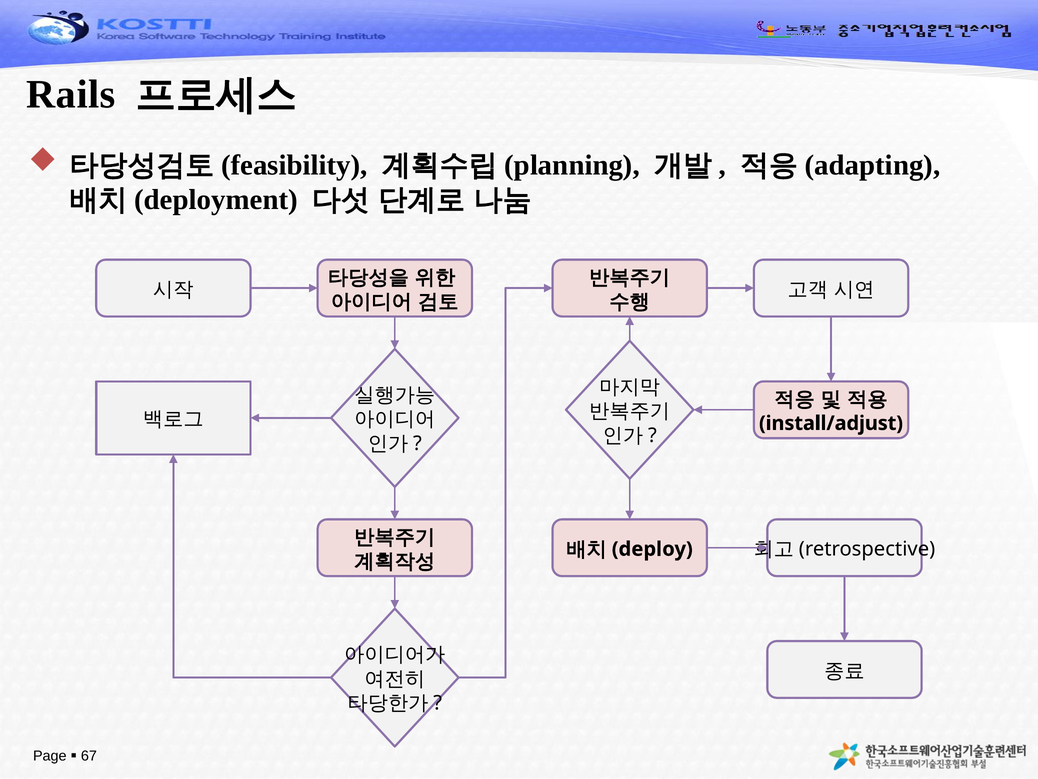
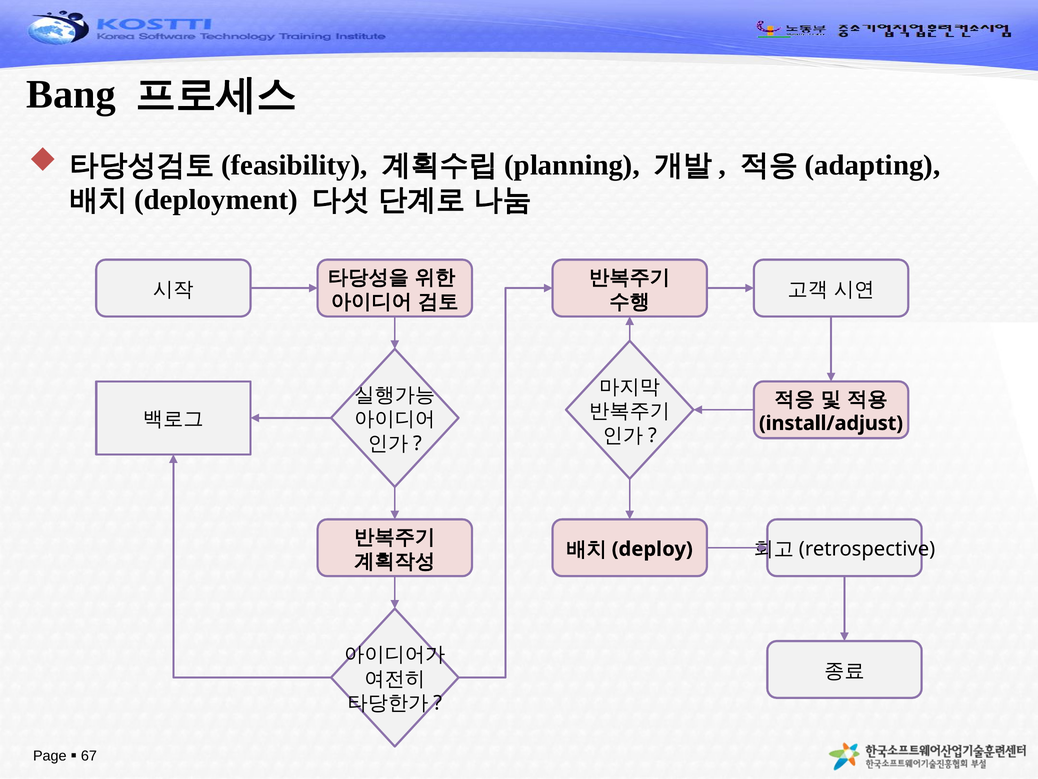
Rails: Rails -> Bang (71, 95)
